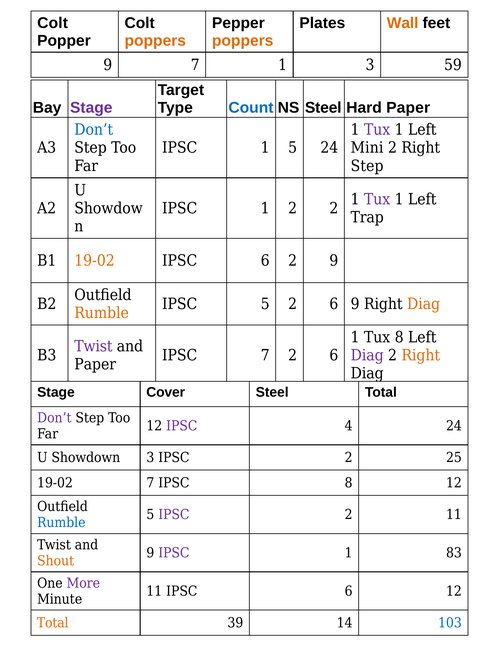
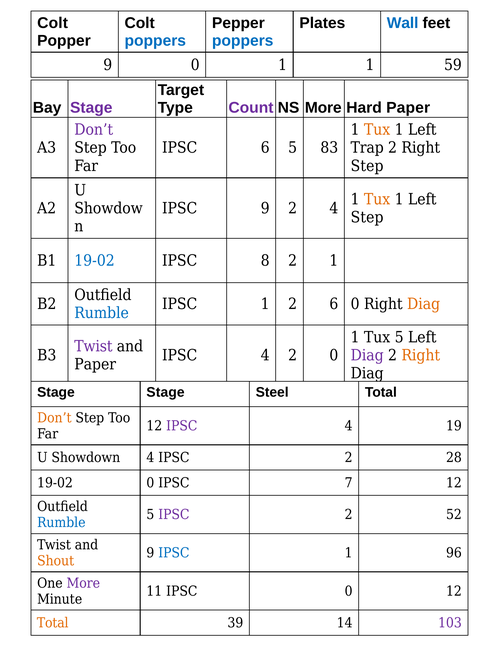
Wall colour: orange -> blue (403, 23)
poppers colour: orange -> blue (155, 41)
poppers colour: orange -> blue (243, 41)
9 7: 7 -> 0 (195, 65)
1 3: 3 -> 1 (370, 65)
Count colour: blue -> purple (251, 108)
NS Steel: Steel -> More (323, 108)
Don’t colour: blue -> purple (94, 130)
Tux colour: purple -> orange (377, 130)
1: 1 -> 6 (265, 148)
5 24: 24 -> 83 (329, 148)
Mini: Mini -> Trap (367, 148)
Tux colour: purple -> orange (377, 200)
1: 1 -> 9 (265, 209)
2 2: 2 -> 4 (334, 209)
Trap: Trap -> Step (367, 218)
19-02 colour: orange -> blue (94, 261)
6: 6 -> 8 (265, 261)
2 9: 9 -> 1 (334, 261)
5: 5 -> 1 (265, 304)
6 9: 9 -> 0 (355, 304)
Rumble colour: orange -> blue (102, 313)
Tux 8: 8 -> 5 (399, 338)
7: 7 -> 4 (265, 356)
6: 6 -> 0 (334, 356)
Stage Cover: Cover -> Stage (166, 393)
Don’t colour: purple -> orange (54, 419)
4 24: 24 -> 19 (454, 427)
Showdown 3: 3 -> 4 (150, 458)
25: 25 -> 28 (454, 458)
19-02 7: 7 -> 0 (150, 484)
IPSC 8: 8 -> 7 (349, 484)
11: 11 -> 52 (454, 515)
IPSC colour: purple -> blue (174, 554)
83: 83 -> 96 (454, 554)
11 IPSC 6: 6 -> 0 (349, 592)
103 colour: blue -> purple (450, 624)
